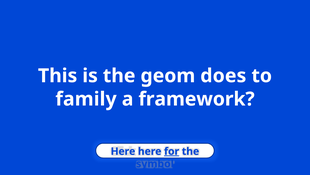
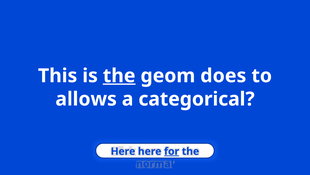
the underline: none -> present (119, 76)
family: family -> allows (86, 99)
framework: framework -> categorical (197, 99)
symbol: symbol -> normal (155, 163)
